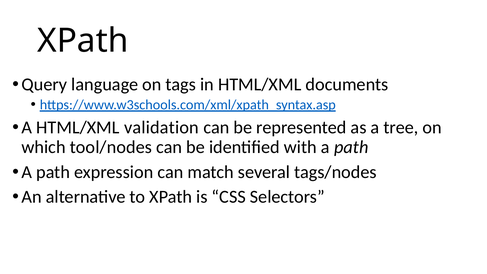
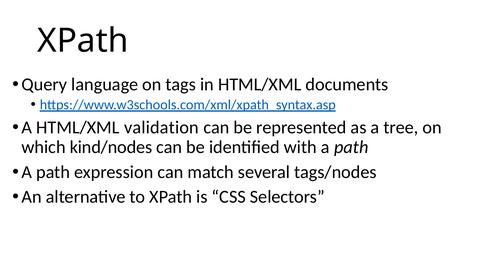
tool/nodes: tool/nodes -> kind/nodes (111, 147)
